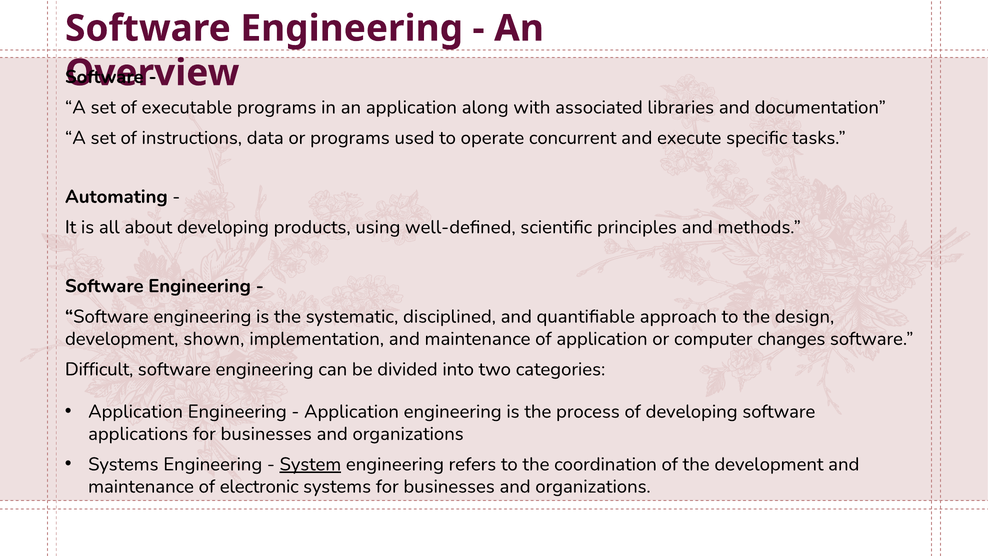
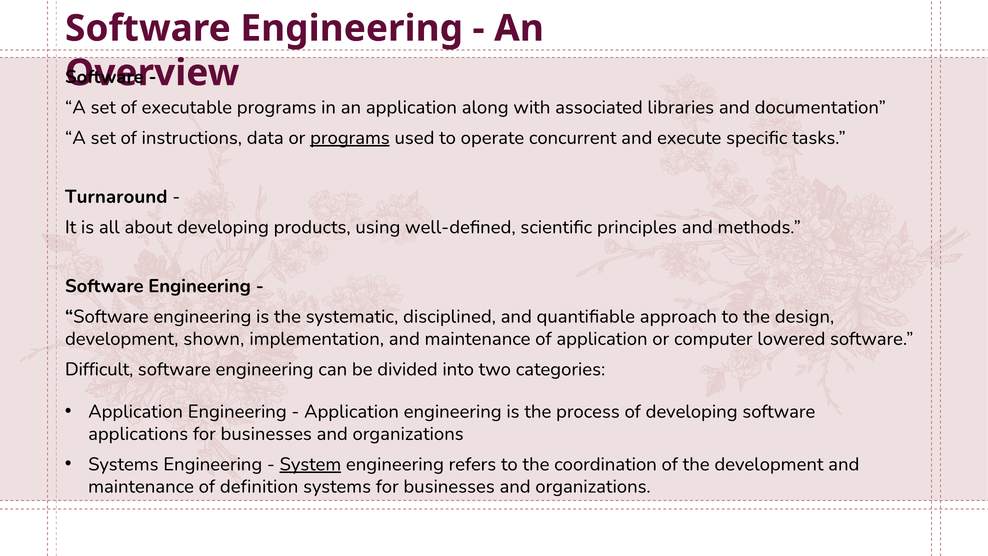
programs underline: none -> present (350, 138)
Automating: Automating -> Turnaround (116, 197)
changes: changes -> lowered (791, 339)
electronic: electronic -> definition (259, 486)
